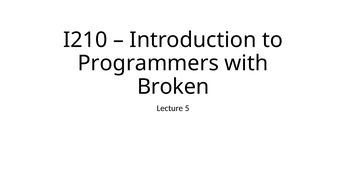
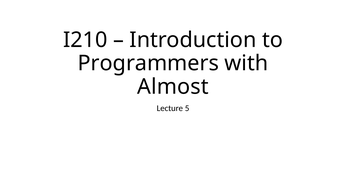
Broken: Broken -> Almost (173, 86)
